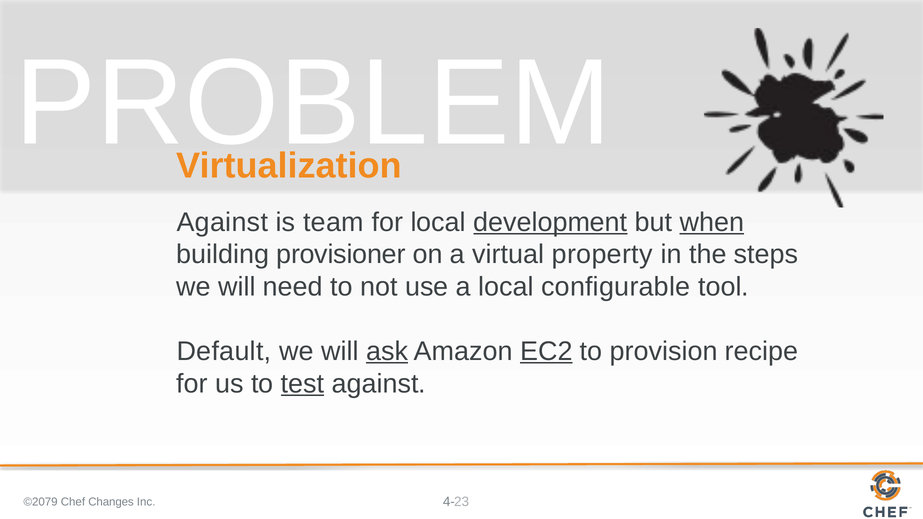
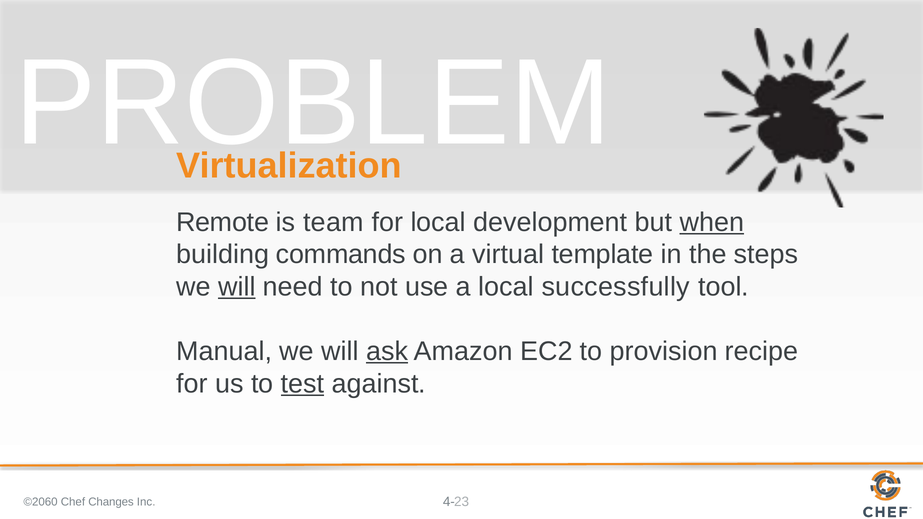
Against: Against -> Remote (223, 222)
development underline: present -> none (550, 222)
provisioner: provisioner -> commands (341, 255)
property: property -> template (602, 255)
will underline: none -> present (237, 287)
configurable: configurable -> successfully (616, 287)
Default: Default -> Manual (224, 351)
EC2 underline: present -> none (546, 351)
©2079: ©2079 -> ©2060 (41, 502)
